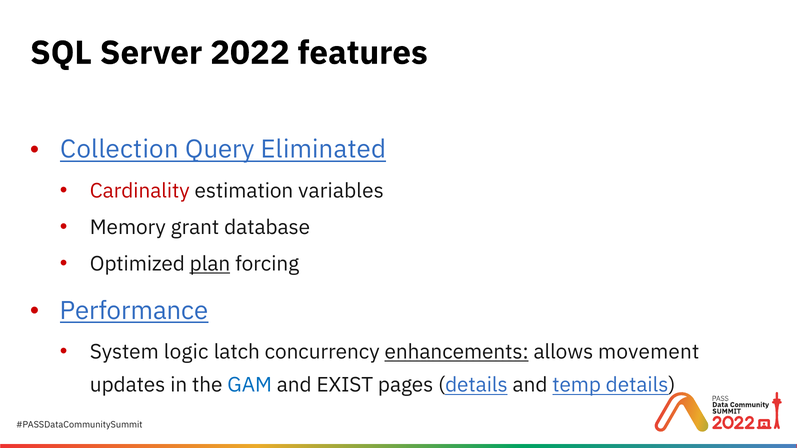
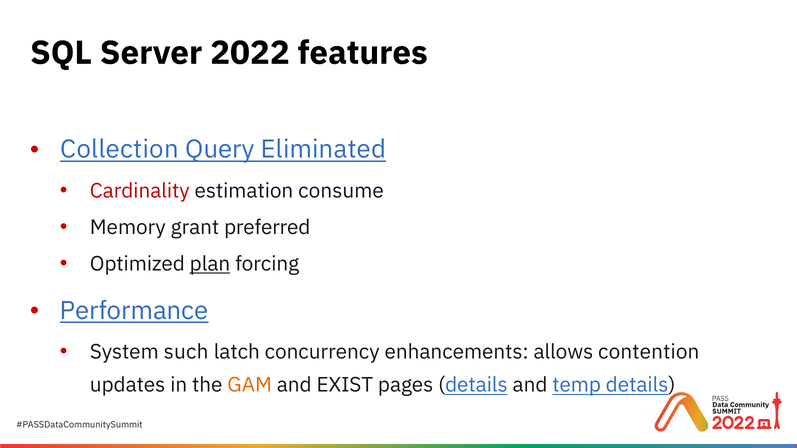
variables: variables -> consume (341, 191)
database: database -> preferred (267, 228)
logic: logic -> such (186, 352)
enhancements underline: present -> none (457, 352)
movement: movement -> contention (649, 352)
GAM colour: blue -> orange (250, 385)
